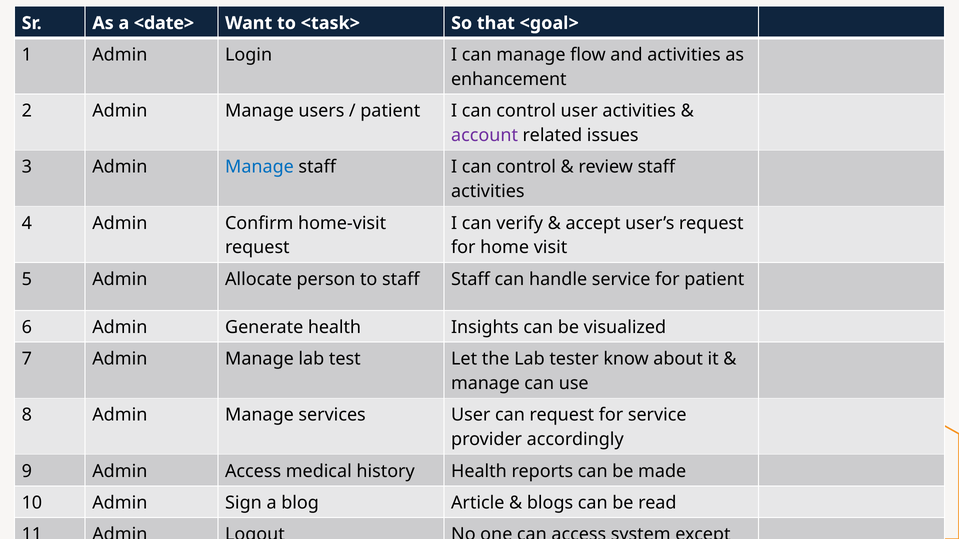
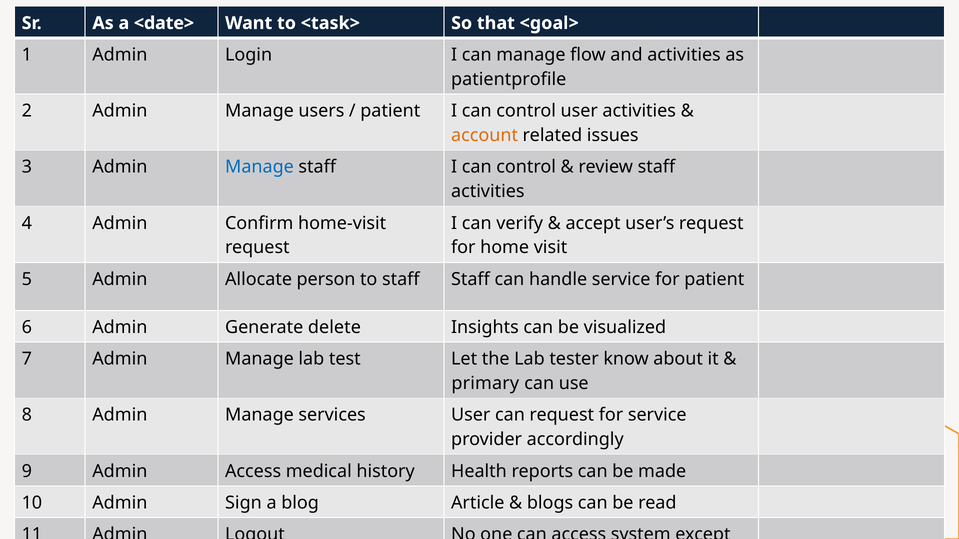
enhancement: enhancement -> patientprofile (509, 79)
account colour: purple -> orange (485, 135)
Generate health: health -> delete (334, 328)
manage: manage -> primary (485, 384)
